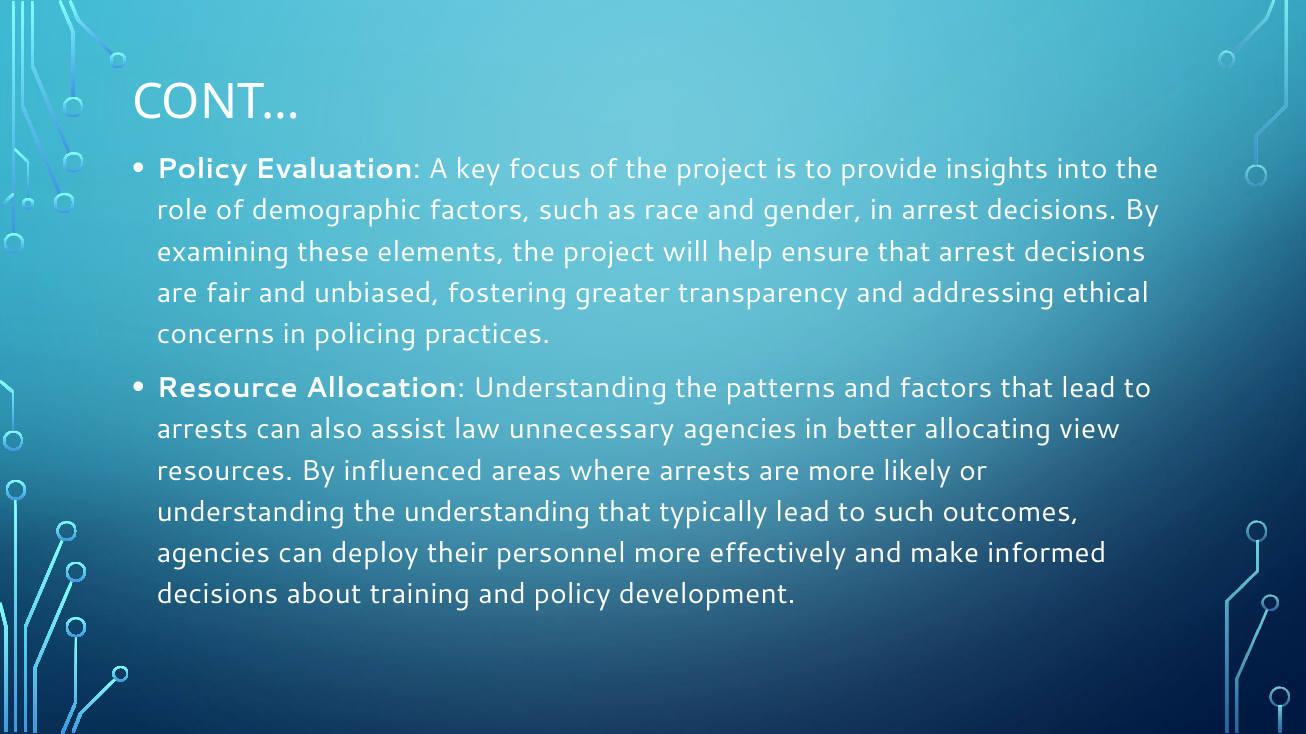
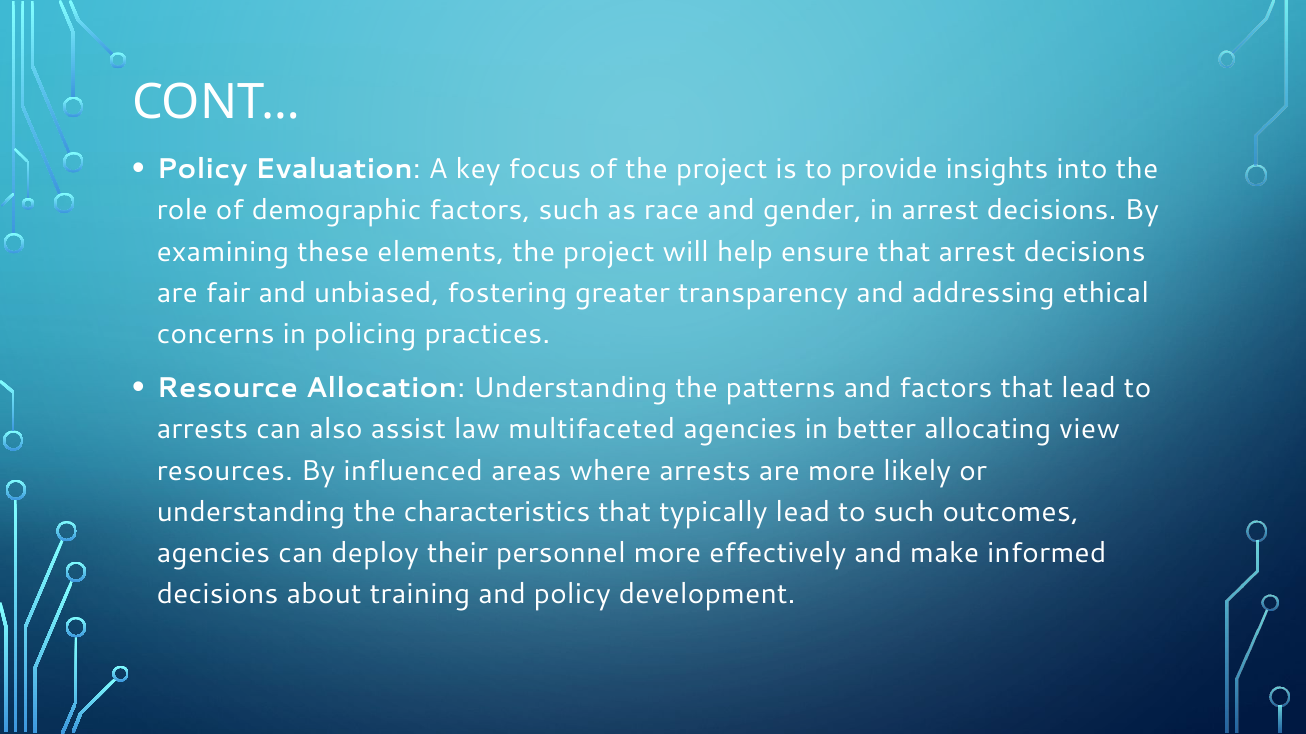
unnecessary: unnecessary -> multifaceted (592, 430)
the understanding: understanding -> characteristics (497, 512)
